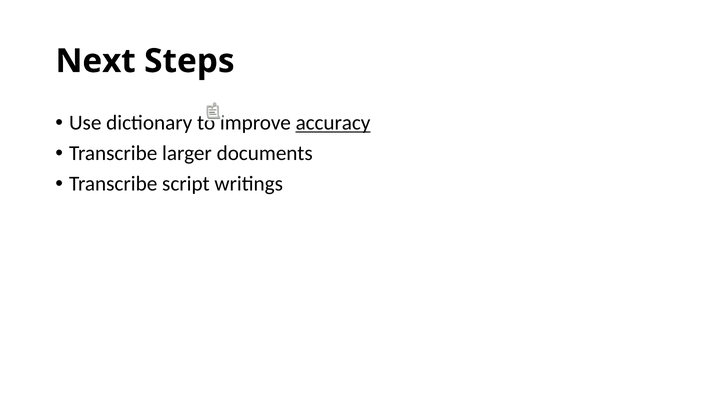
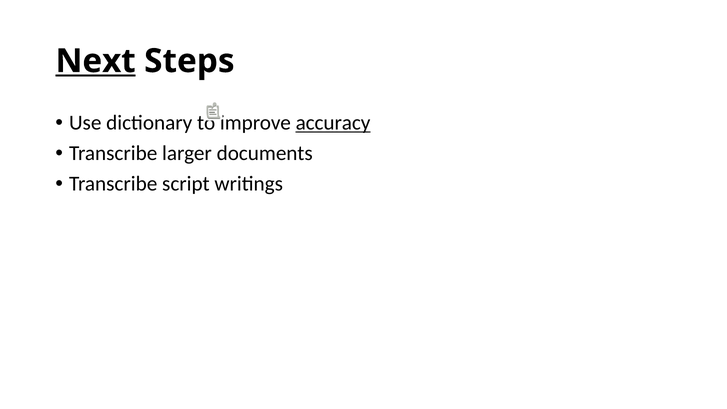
Next underline: none -> present (96, 61)
